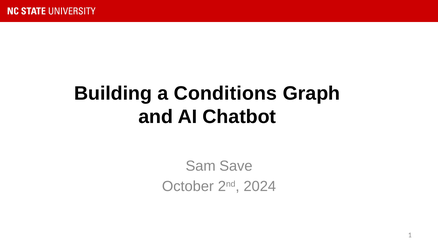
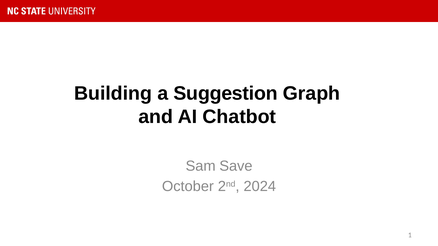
Conditions: Conditions -> Suggestion (226, 94)
